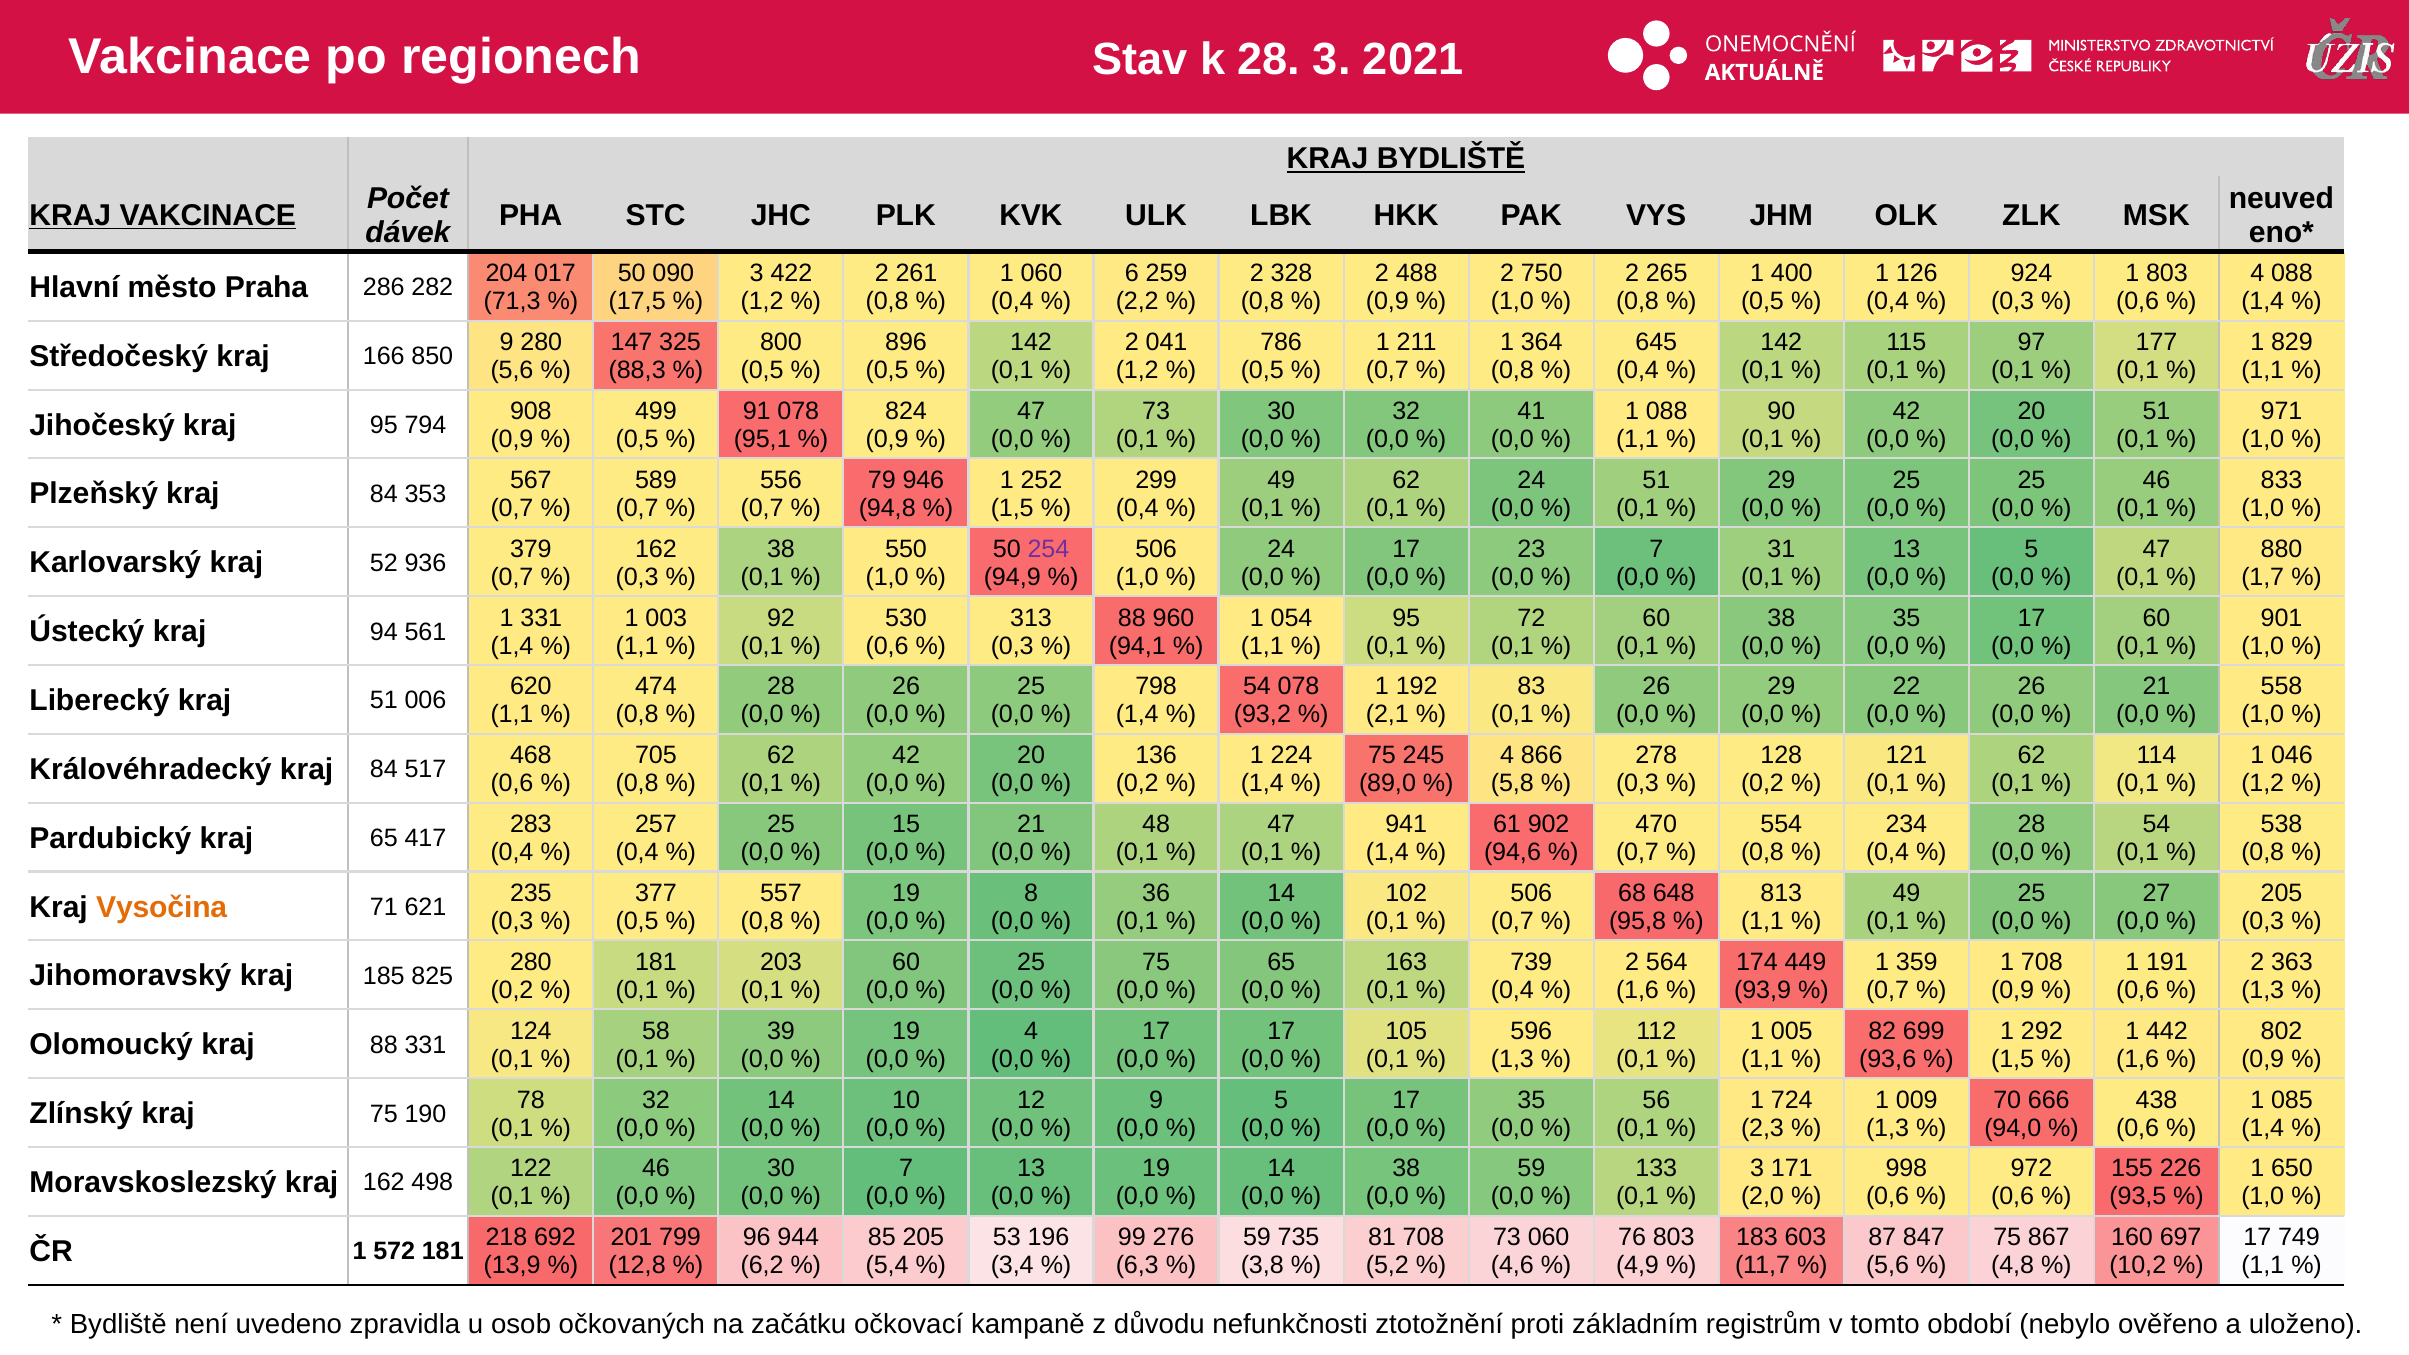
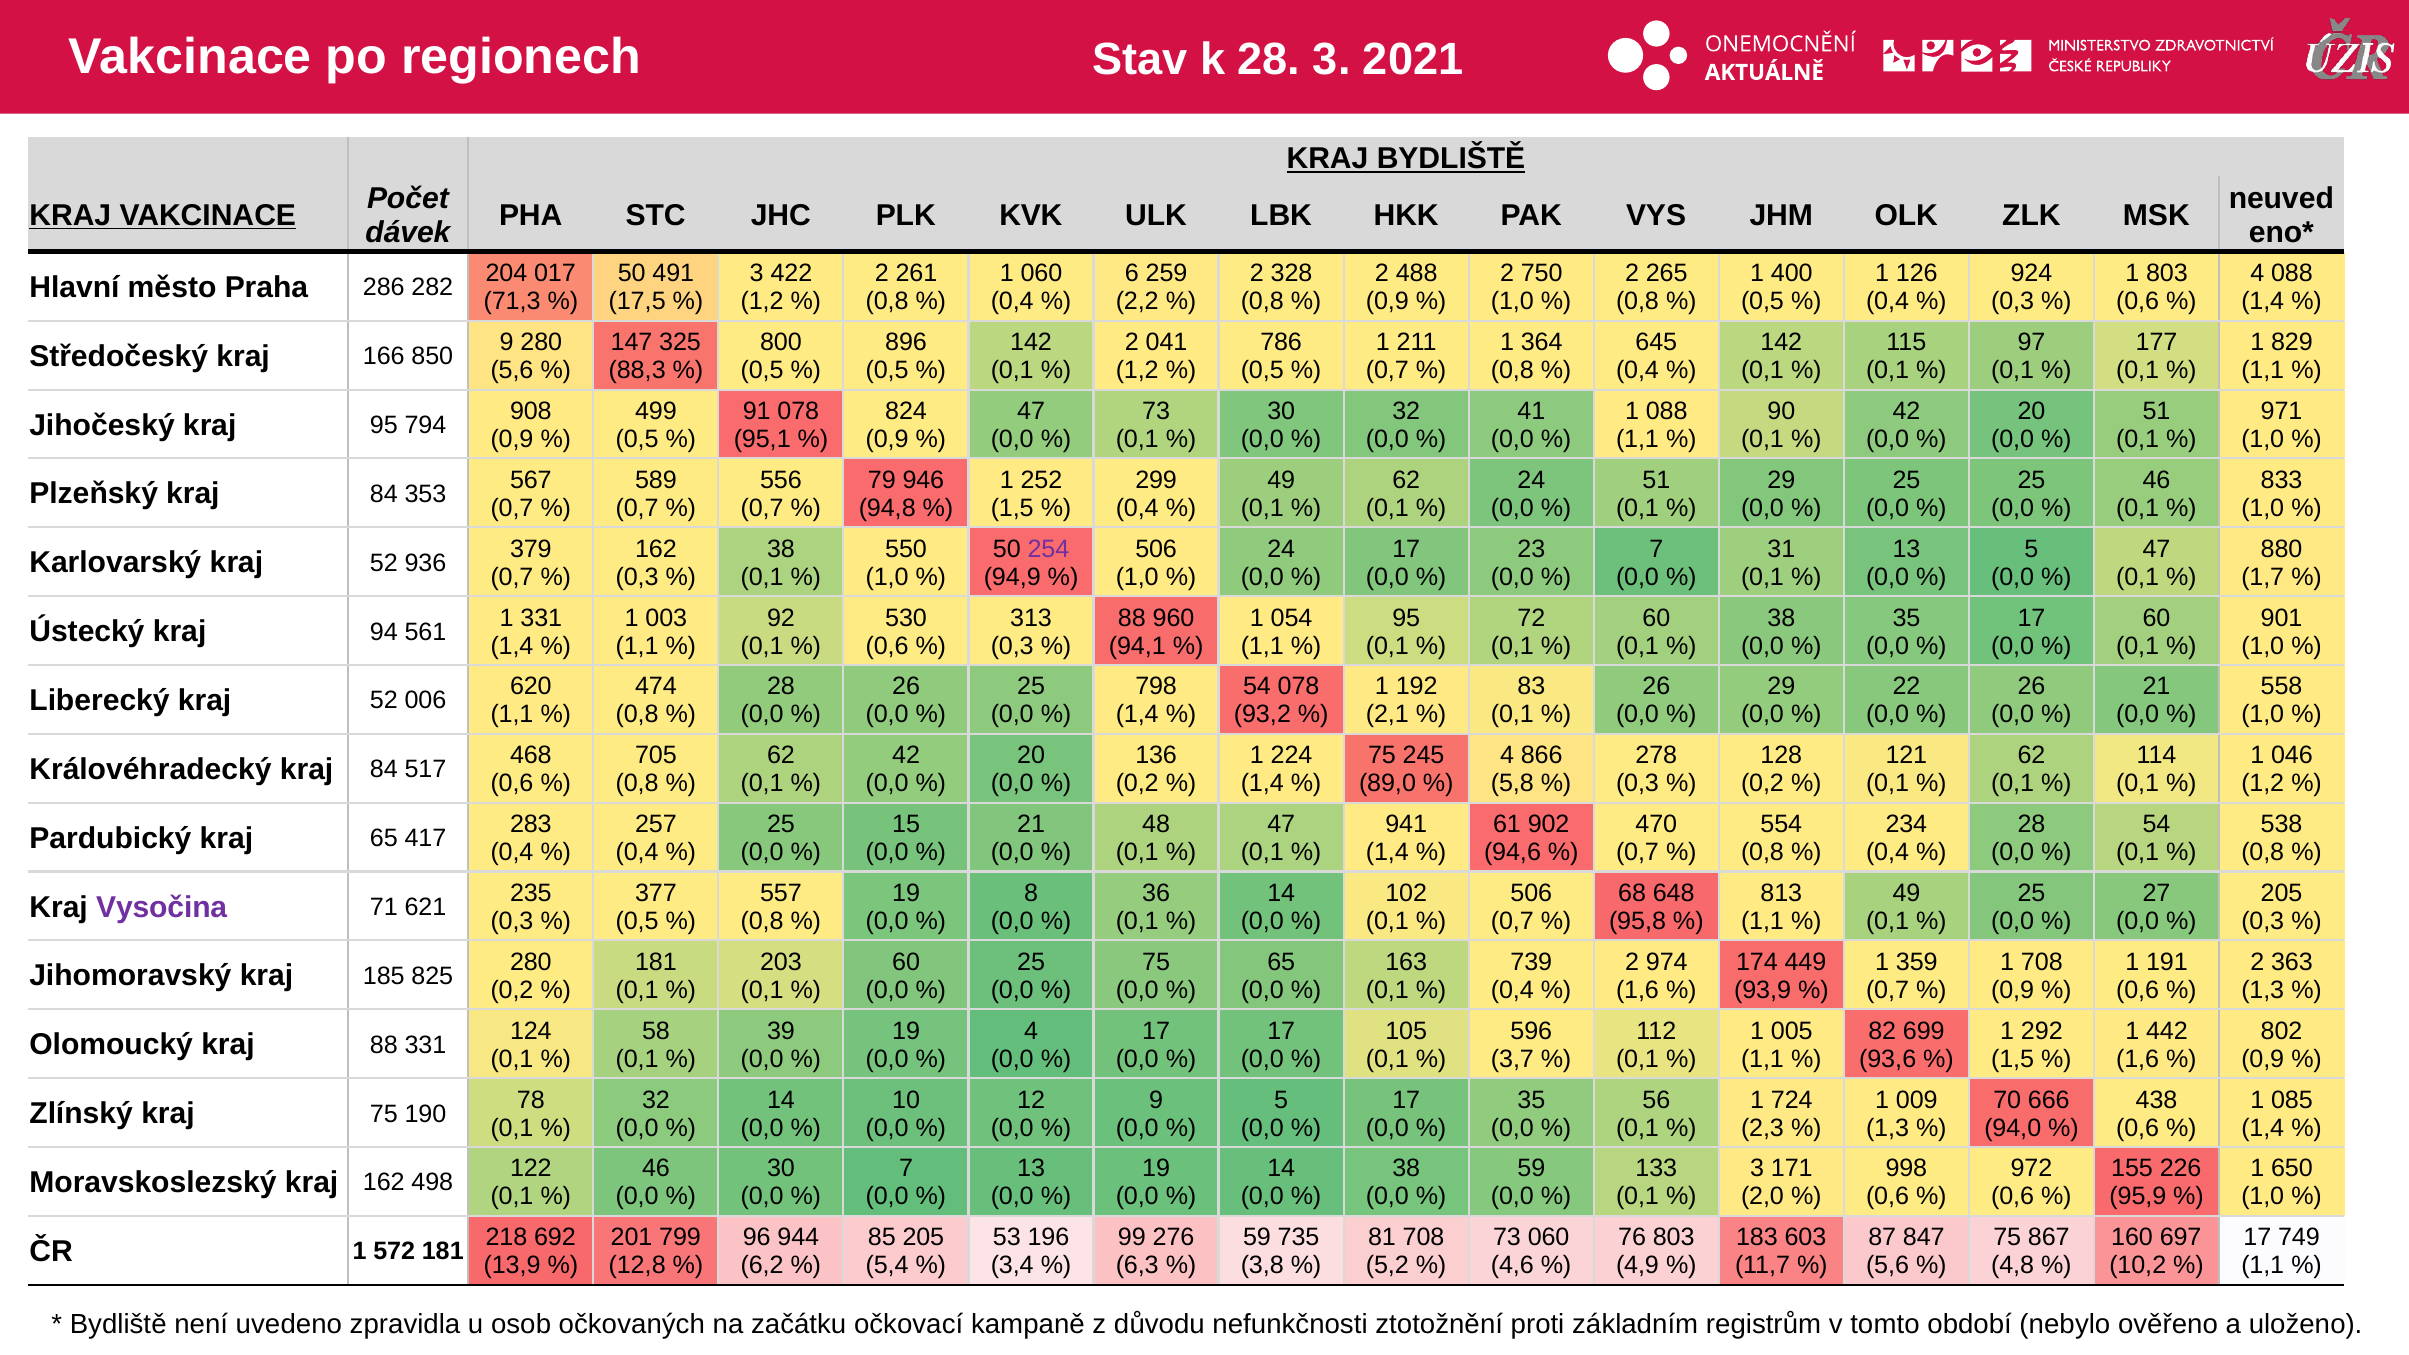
090: 090 -> 491 (673, 274)
Liberecký kraj 51: 51 -> 52 (384, 701)
Vysočina colour: orange -> purple (162, 907)
564: 564 -> 974 (1667, 962)
1,3: 1,3 -> 3,7 (1512, 1059)
93,5: 93,5 -> 95,9 (2138, 1197)
